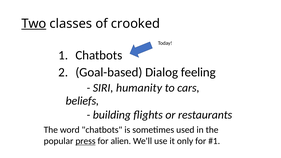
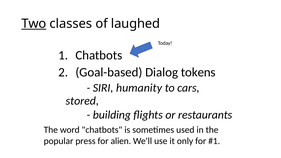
crooked: crooked -> laughed (136, 24)
feeling: feeling -> tokens (198, 72)
beliefs: beliefs -> stored (82, 101)
press underline: present -> none (85, 141)
